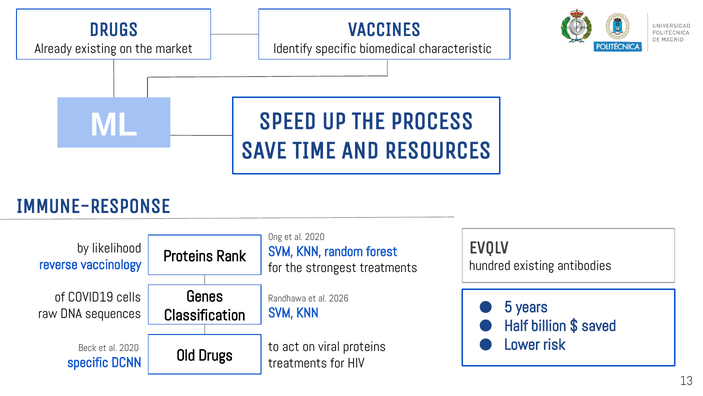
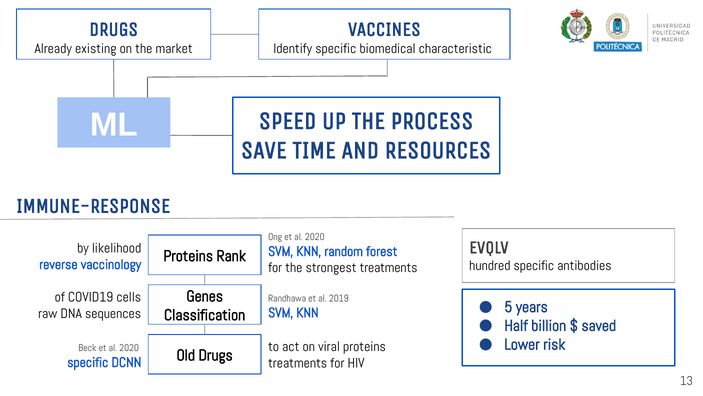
hundred existing: existing -> specific (534, 266)
2026: 2026 -> 2019 (339, 298)
